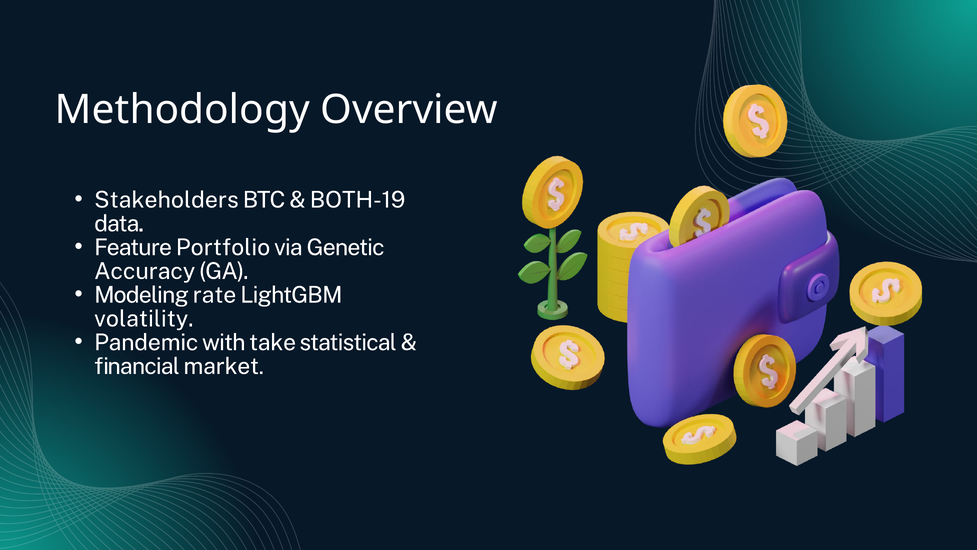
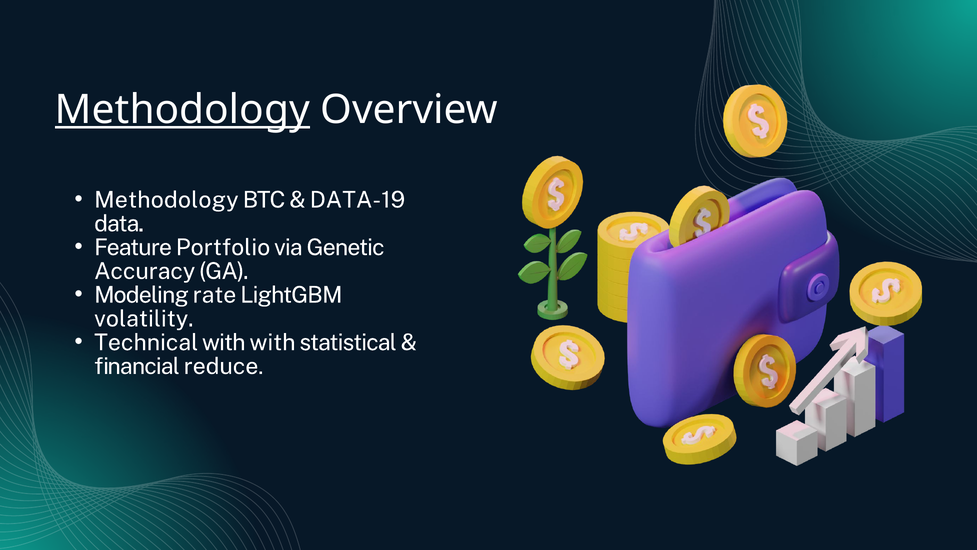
Methodology underline: none -> present (182, 109)
Stakeholders: Stakeholders -> Methodology (166, 200)
BOTH-19: BOTH-19 -> DATA-19 (357, 200)
Pandemic: Pandemic -> Technical (146, 342)
with take: take -> with (272, 342)
market: market -> reduce (224, 366)
